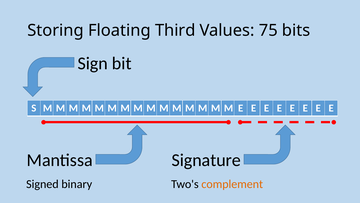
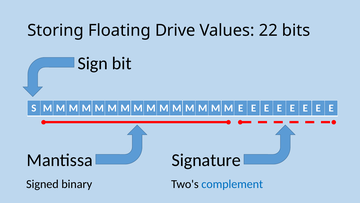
Third: Third -> Drive (175, 30)
75: 75 -> 22 (268, 30)
complement colour: orange -> blue (232, 184)
